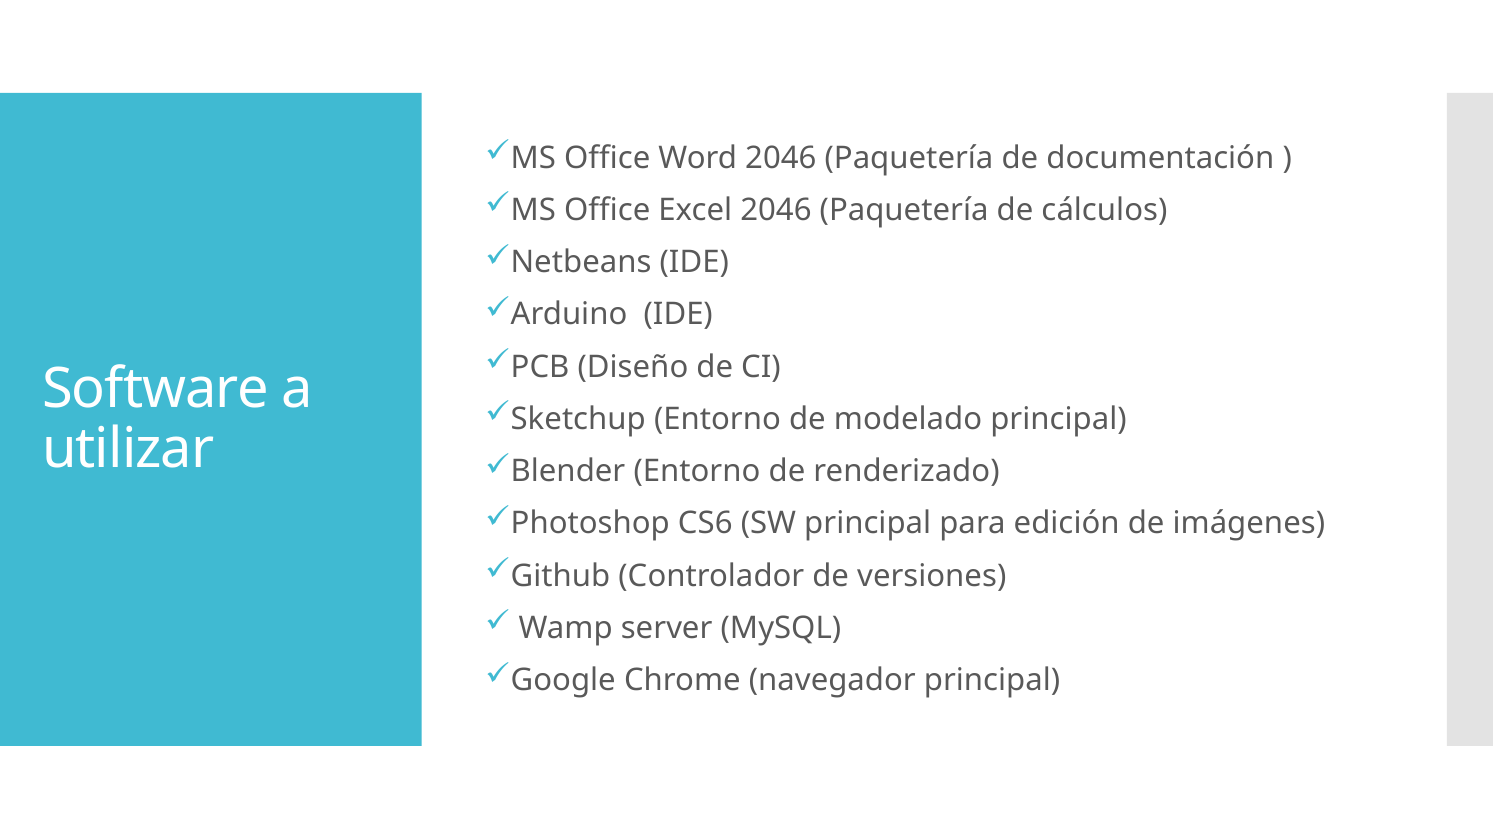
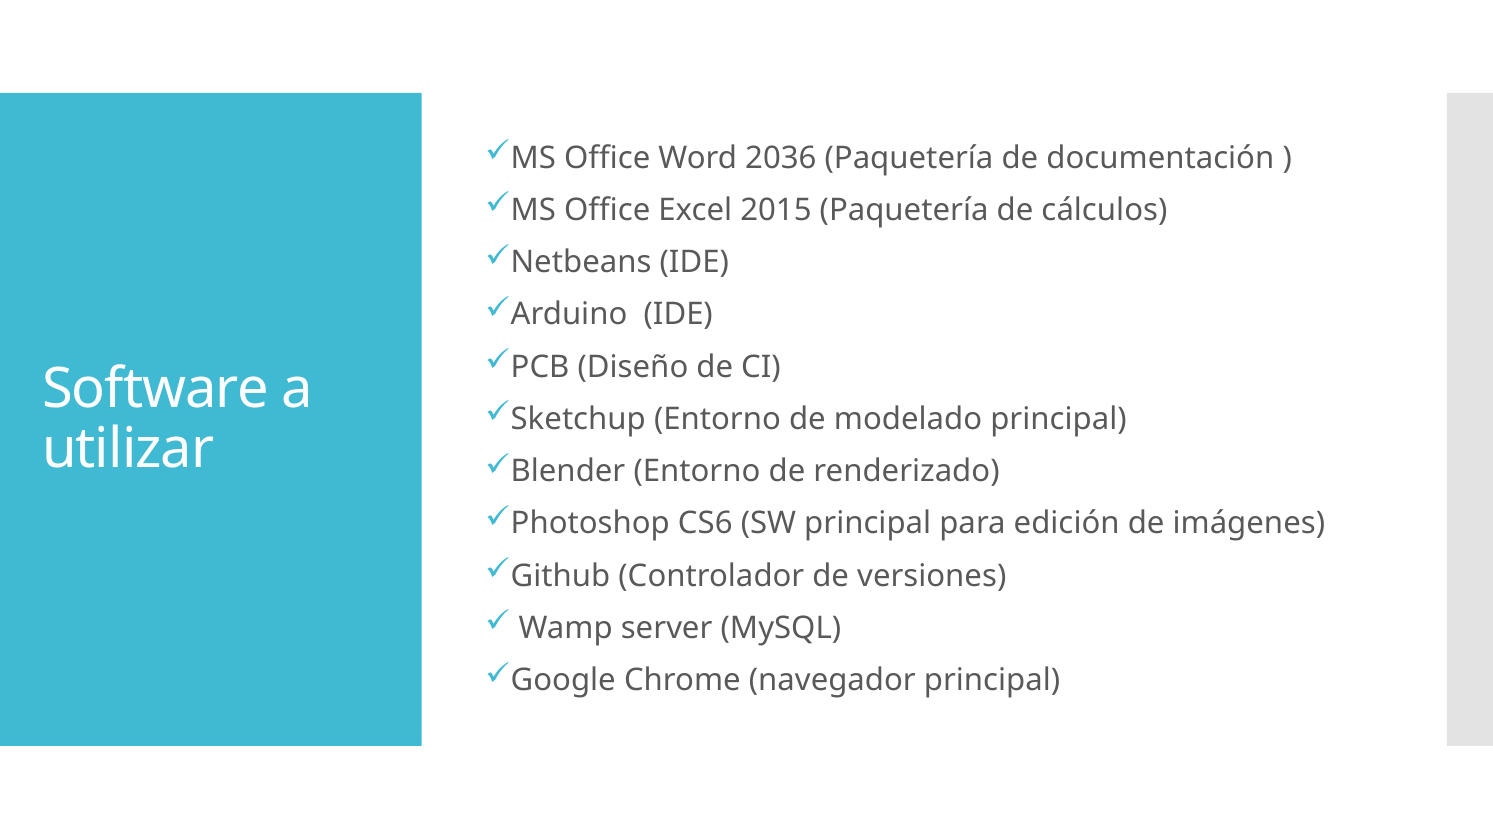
Word 2046: 2046 -> 2036 (781, 158)
Excel 2046: 2046 -> 2015 (776, 210)
